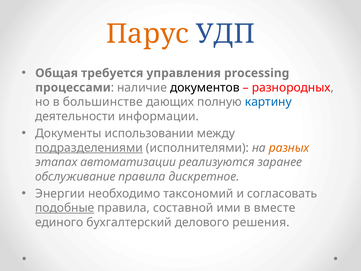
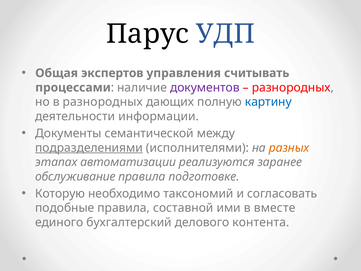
Парус colour: orange -> black (147, 34)
требуется: требуется -> экспертов (112, 73)
processing: processing -> считывать (257, 73)
документов colour: black -> purple (205, 87)
в большинстве: большинстве -> разнородных (103, 102)
использовании: использовании -> семантической (149, 133)
дискретное: дискретное -> подготовке (204, 177)
Энергии: Энергии -> Которую (60, 193)
подобные underline: present -> none (65, 208)
решения: решения -> контента (261, 222)
